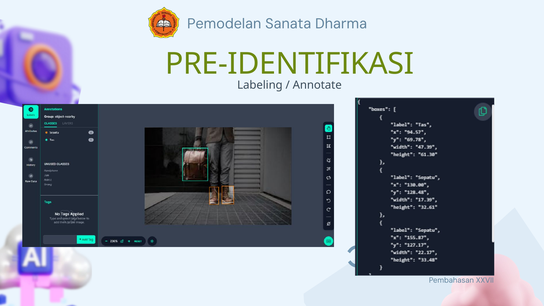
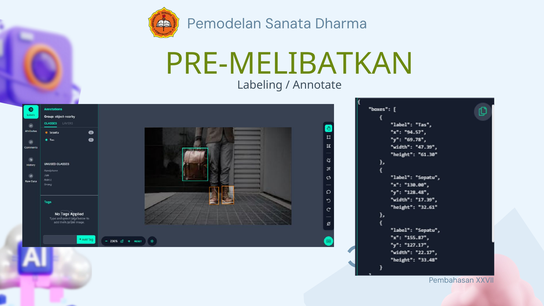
PRE-IDENTIFIKASI: PRE-IDENTIFIKASI -> PRE-MELIBATKAN (290, 64)
